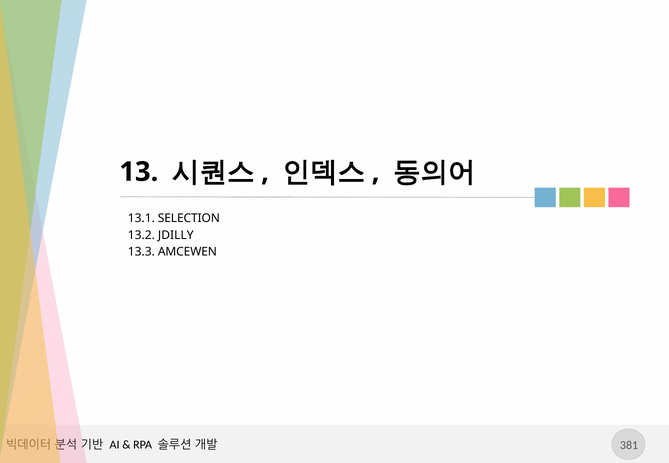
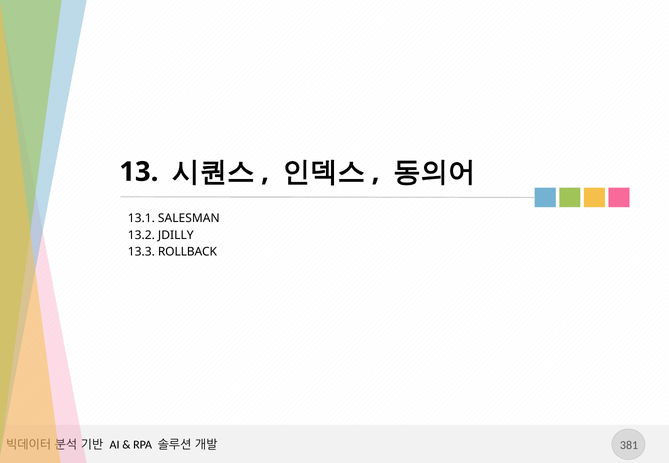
SELECTION: SELECTION -> SALESMAN (189, 218)
AMCEWEN: AMCEWEN -> ROLLBACK (187, 252)
